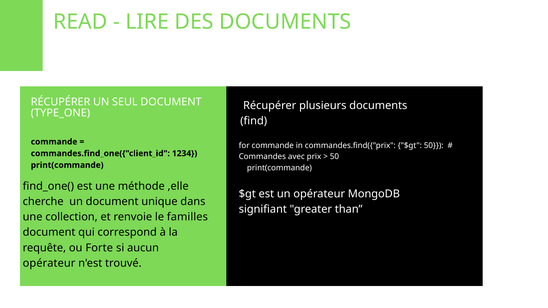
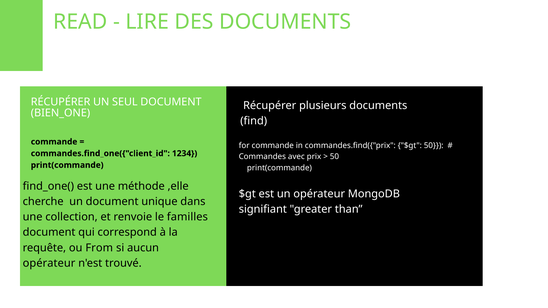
TYPE_ONE: TYPE_ONE -> BIEN_ONE (60, 113)
Forte: Forte -> From (99, 248)
